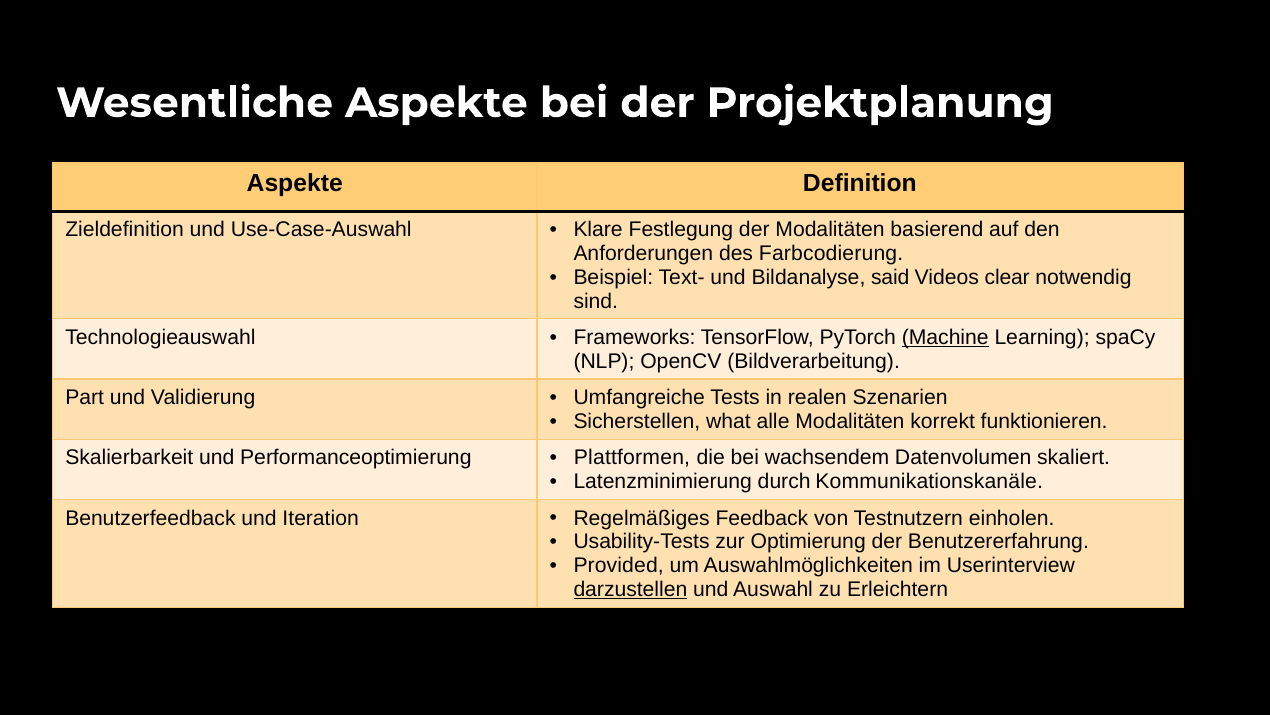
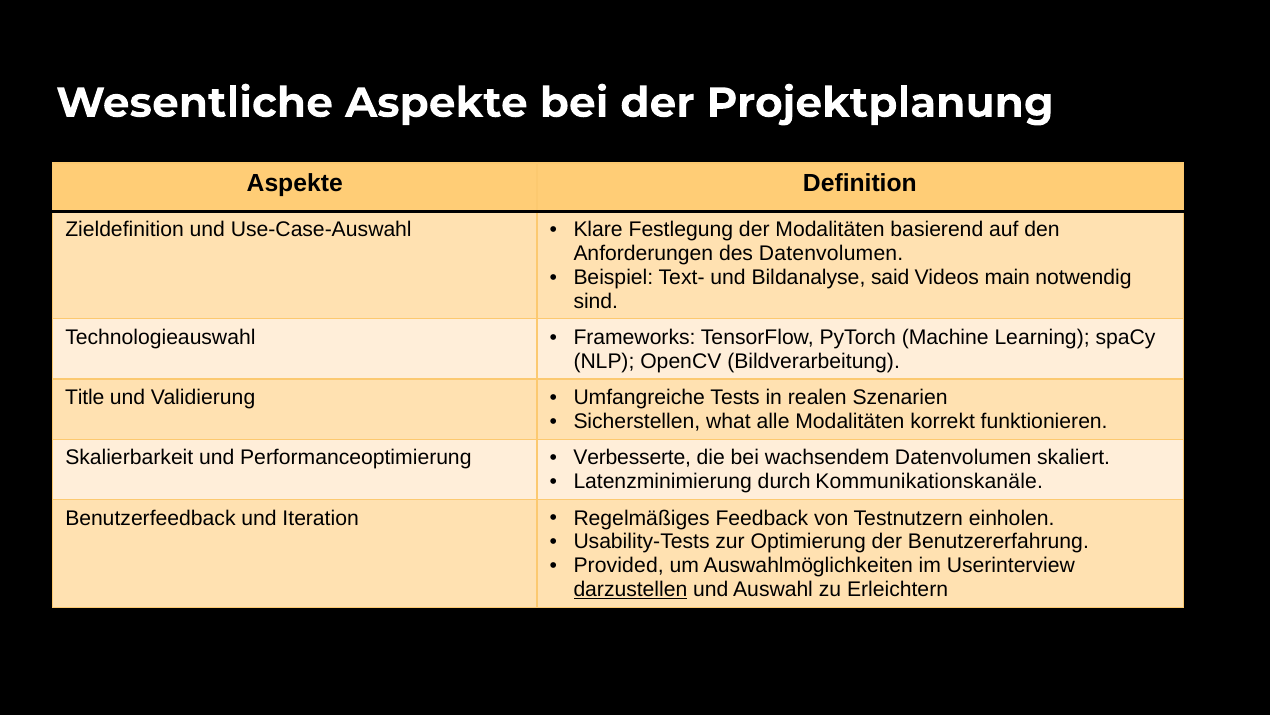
des Farbcodierung: Farbcodierung -> Datenvolumen (831, 253)
clear: clear -> main (1007, 277)
Machine underline: present -> none (945, 337)
Part: Part -> Title (85, 397)
Plattformen: Plattformen -> Verbesserte (632, 458)
